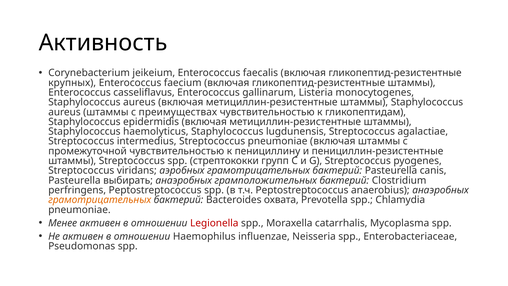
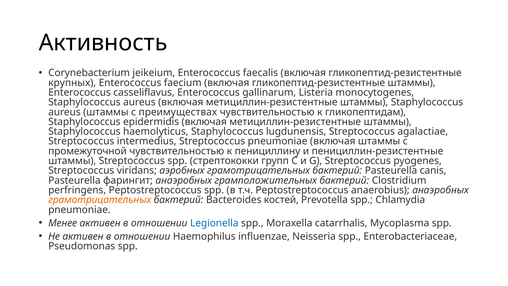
выбирать: выбирать -> фарингит (128, 180)
охвата: охвата -> костей (281, 200)
Legionella colour: red -> blue (214, 223)
